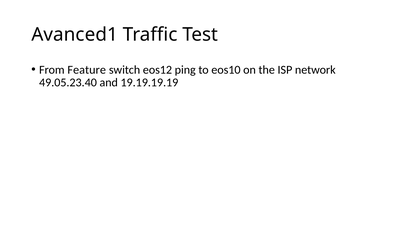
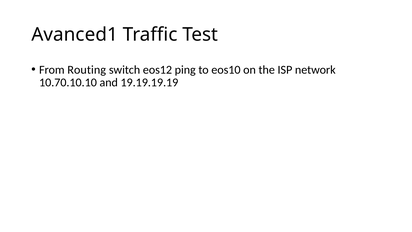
Feature: Feature -> Routing (87, 70)
49.05.23.40: 49.05.23.40 -> 10.70.10.10 (68, 83)
